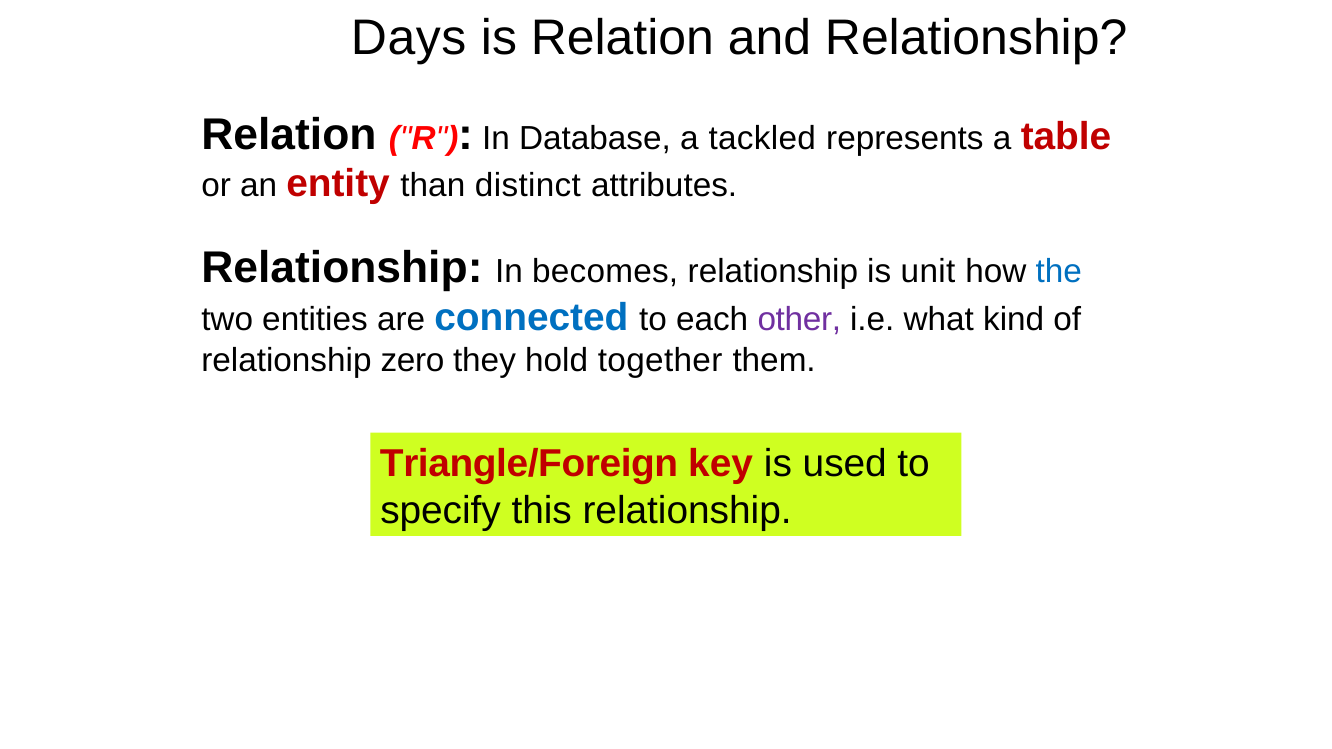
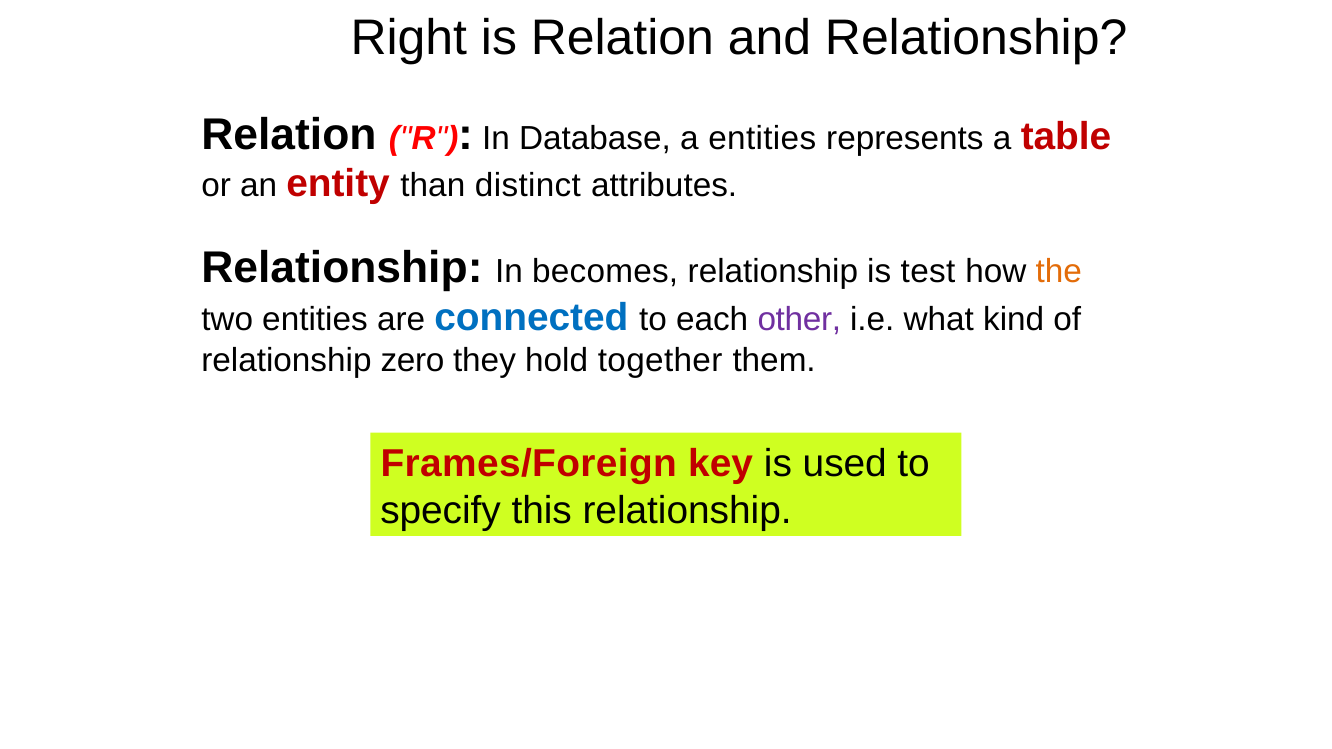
Days: Days -> Right (409, 38)
a tackled: tackled -> entities (762, 138)
unit: unit -> test (928, 271)
the colour: blue -> orange (1059, 271)
Triangle/Foreign: Triangle/Foreign -> Frames/Foreign (529, 464)
